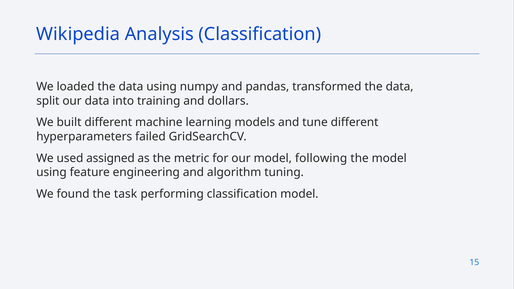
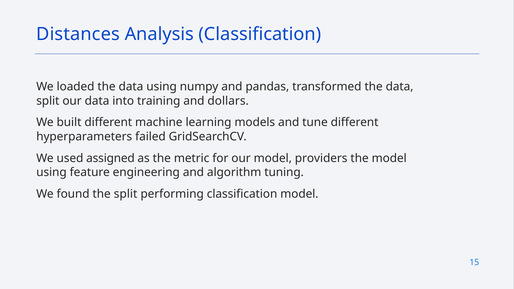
Wikipedia: Wikipedia -> Distances (78, 34)
following: following -> providers (321, 158)
the task: task -> split (126, 194)
